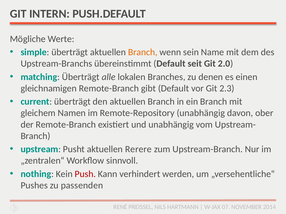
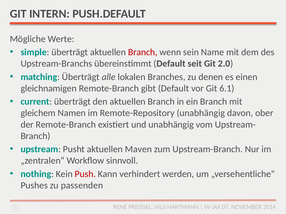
Branch colour: orange -> red (143, 52)
2.3: 2.3 -> 6.1 (227, 89)
Rerere: Rerere -> Maven (138, 150)
